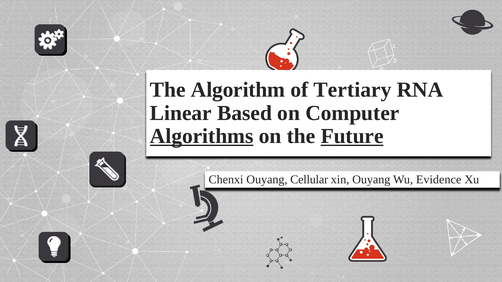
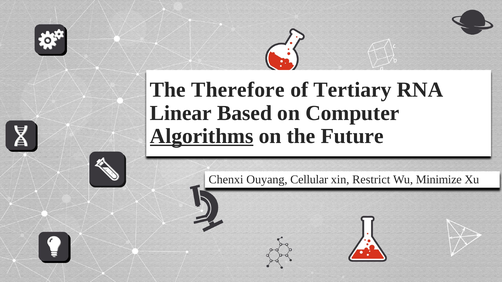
Algorithm: Algorithm -> Therefore (238, 90)
Future underline: present -> none (352, 136)
xin Ouyang: Ouyang -> Restrict (371, 180)
Evidence: Evidence -> Minimize (439, 180)
